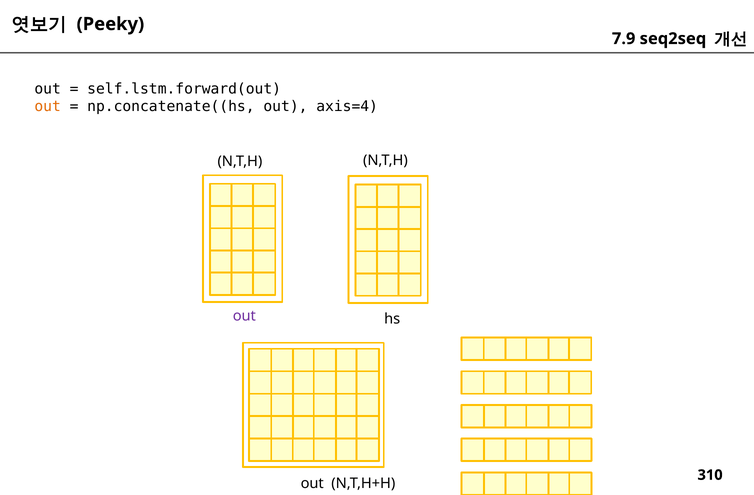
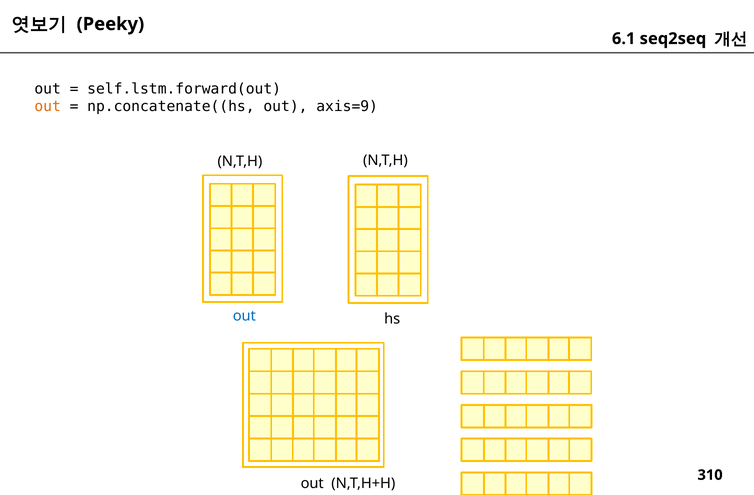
7.9: 7.9 -> 6.1 (624, 39)
axis=4: axis=4 -> axis=9 (347, 106)
out colour: purple -> blue (244, 316)
